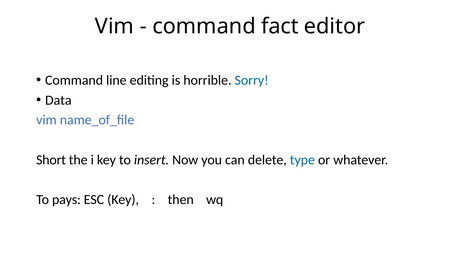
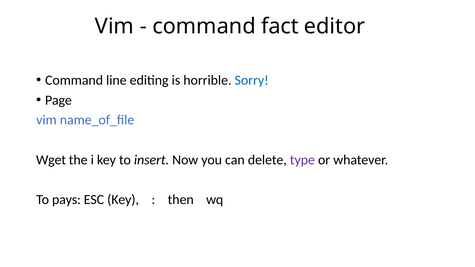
Data: Data -> Page (58, 100)
Short: Short -> Wget (51, 160)
type colour: blue -> purple (302, 160)
